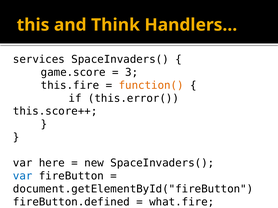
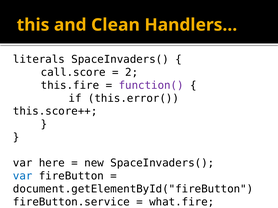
Think: Think -> Clean (115, 25)
services: services -> literals (39, 60)
game.score: game.score -> call.score (73, 73)
3: 3 -> 2 (132, 73)
function( colour: orange -> purple (151, 86)
fireButton.defined: fireButton.defined -> fireButton.service (71, 202)
